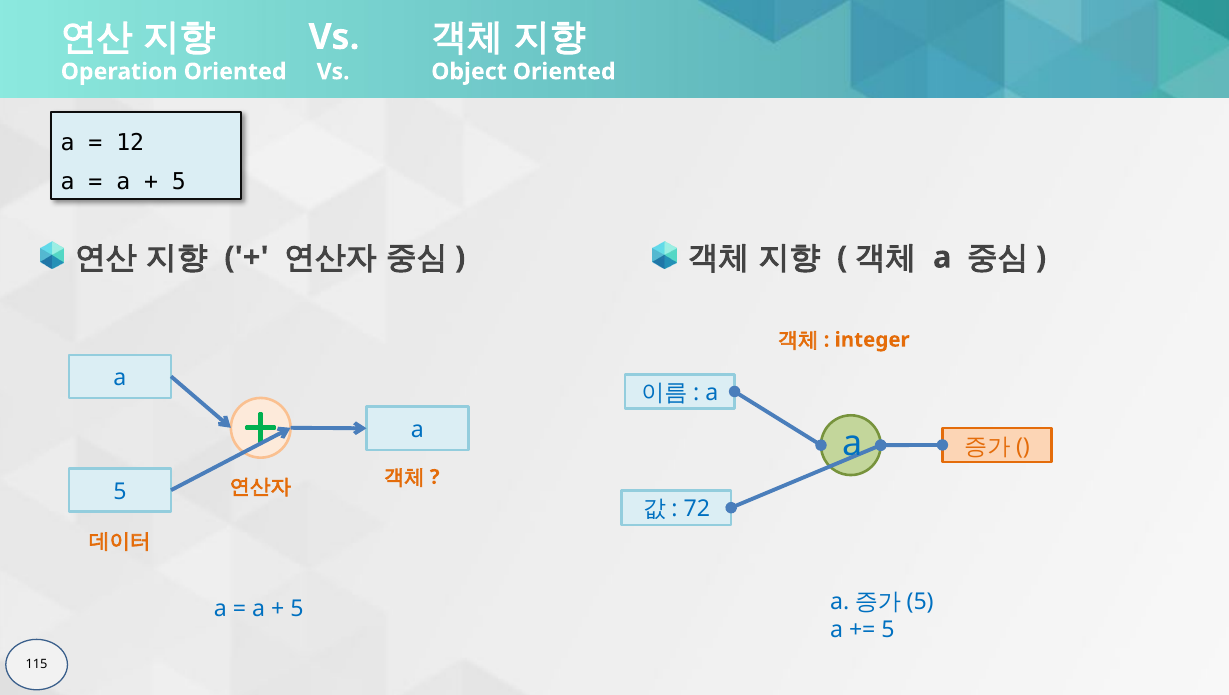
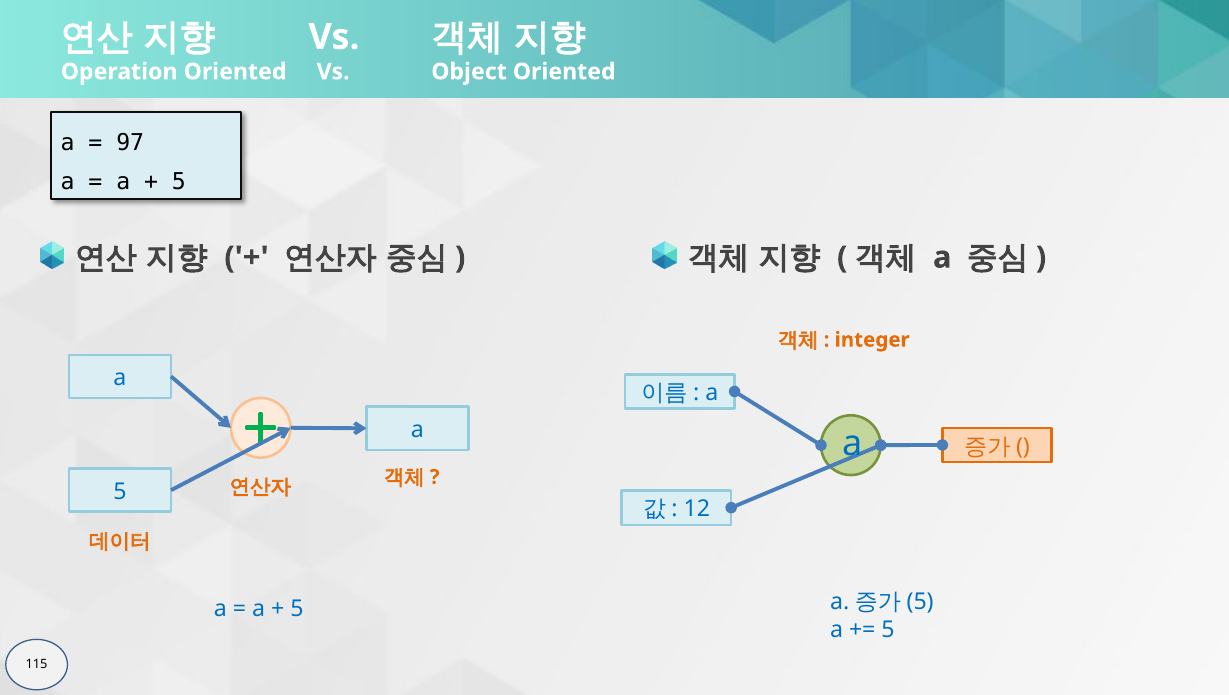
12: 12 -> 97 (130, 143)
72: 72 -> 12 (697, 509)
